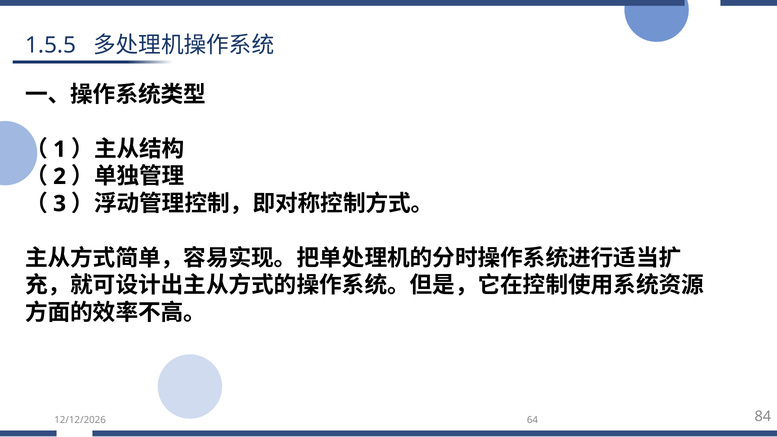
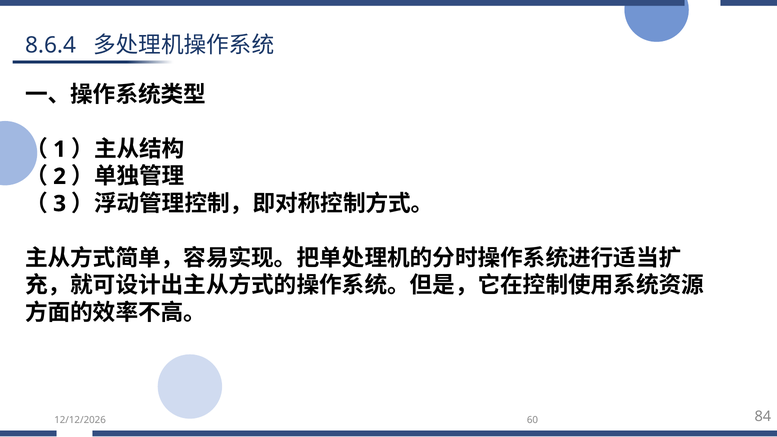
1.5.5: 1.5.5 -> 8.6.4 (50, 45)
64: 64 -> 60 (532, 420)
